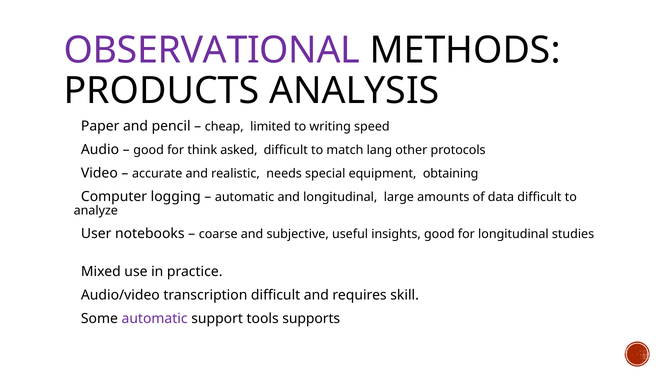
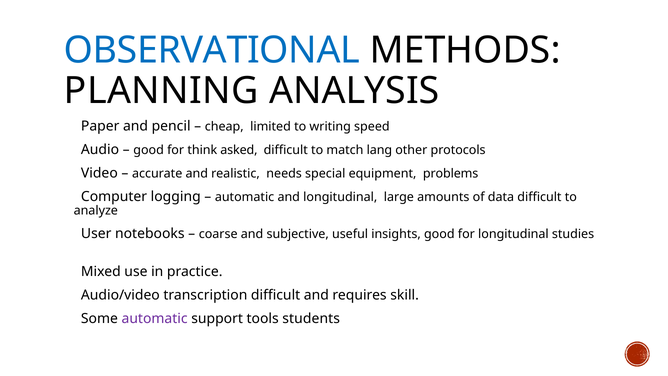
OBSERVATIONAL colour: purple -> blue (212, 50)
PRODUCTS: PRODUCTS -> PLANNING (161, 91)
obtaining: obtaining -> problems (451, 173)
supports: supports -> students (311, 318)
